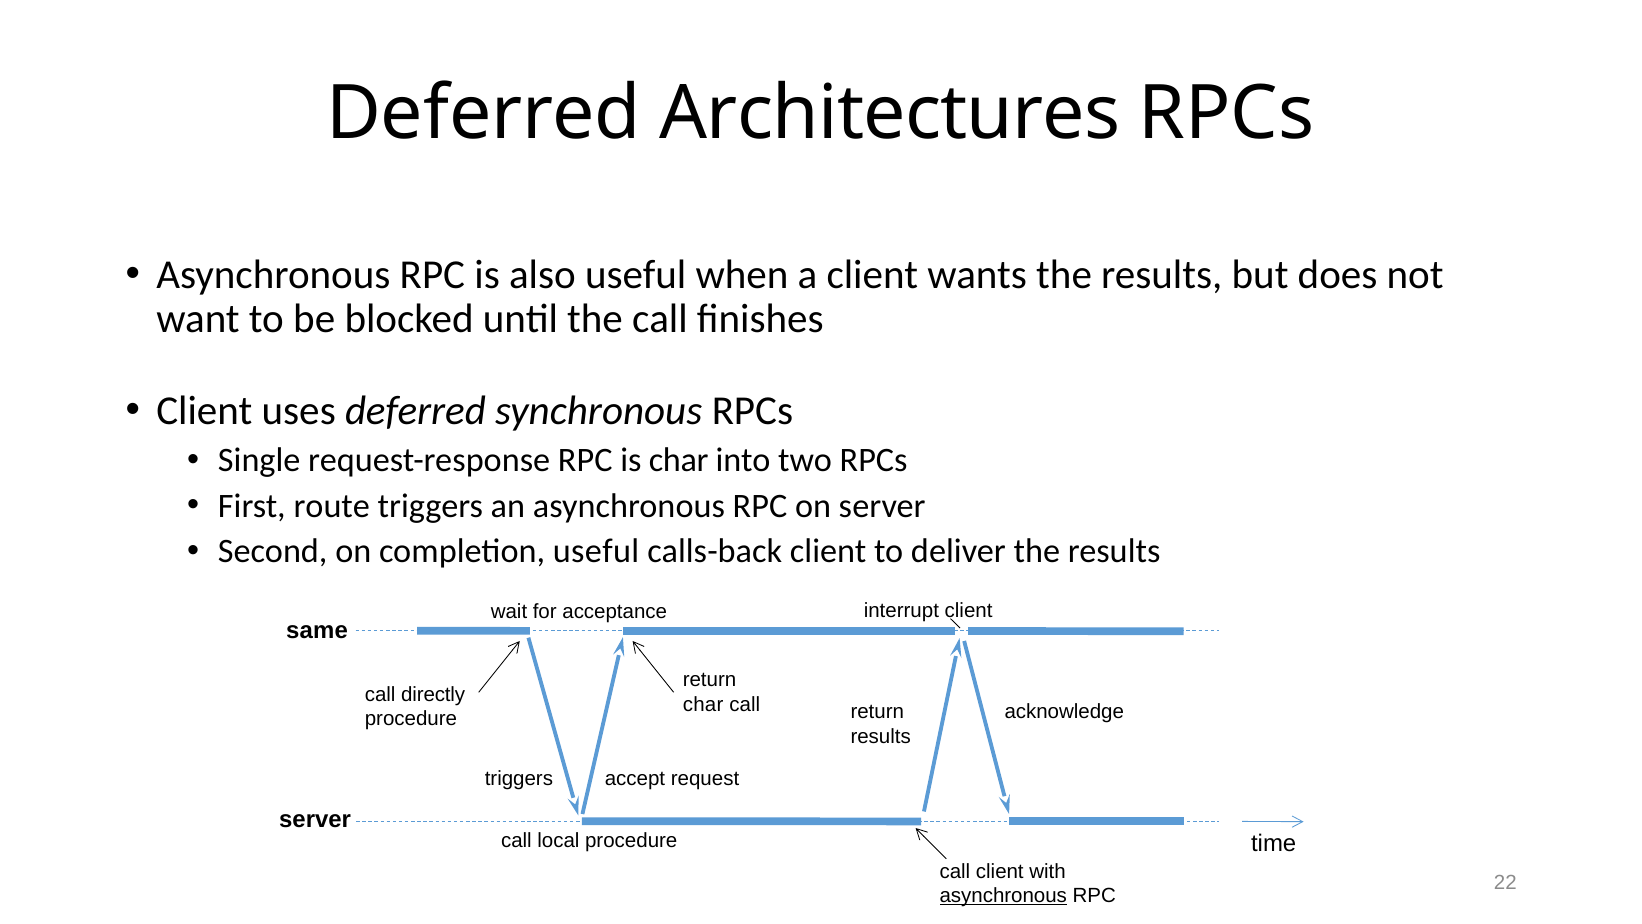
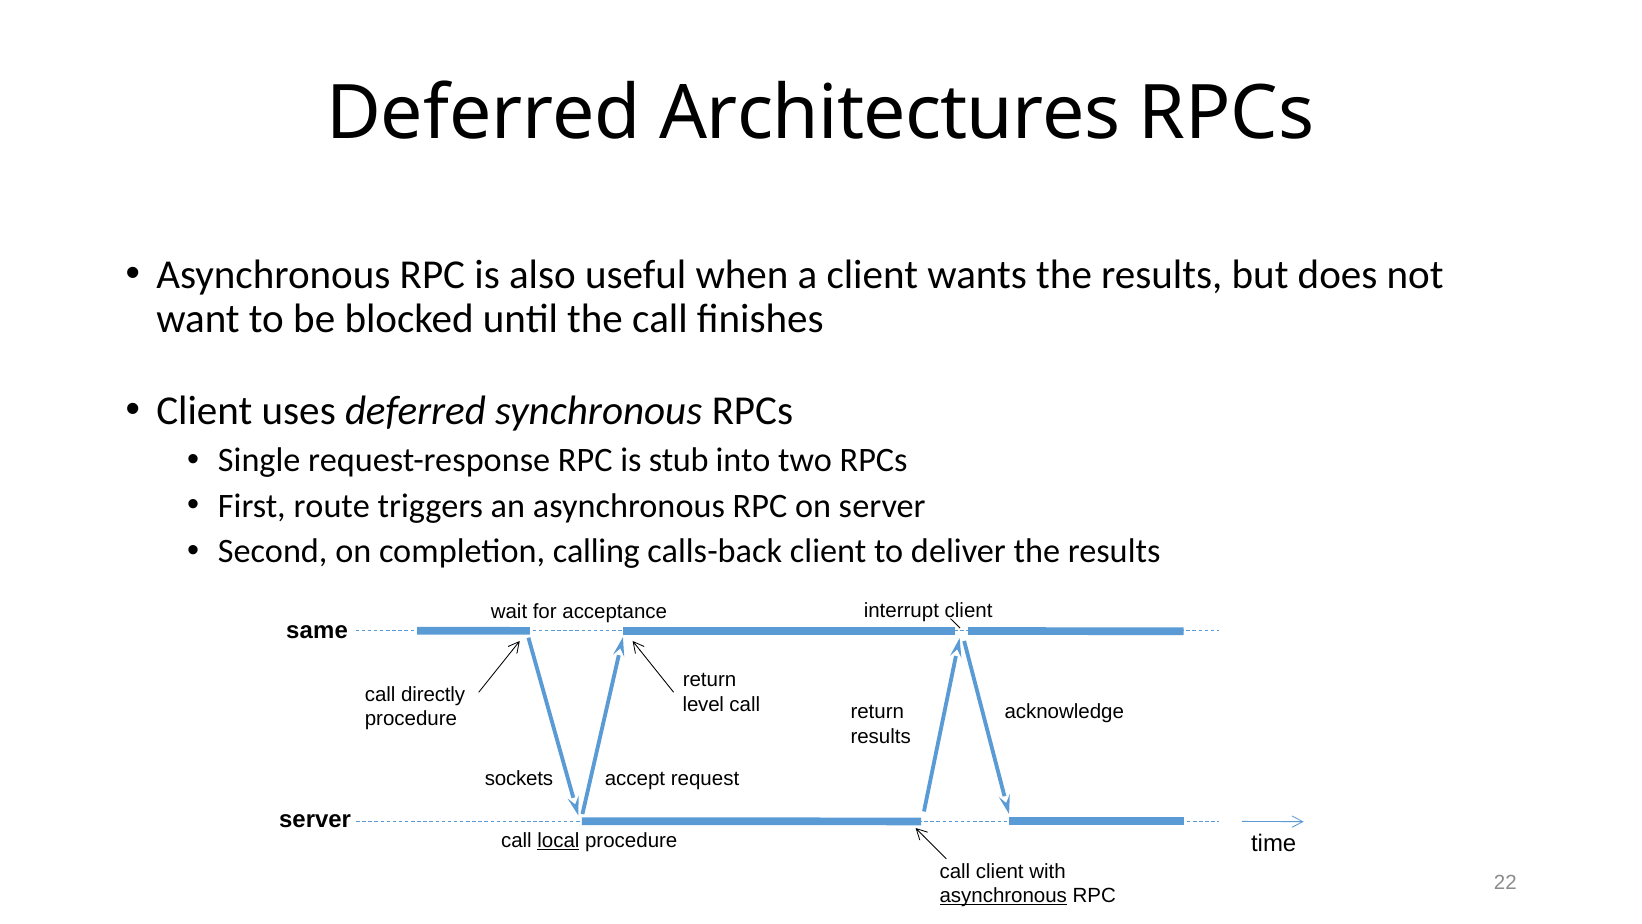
is char: char -> stub (679, 460)
completion useful: useful -> calling (596, 551)
char: char -> level (703, 704)
triggers: triggers -> sockets (519, 779)
local underline: none -> present (558, 840)
